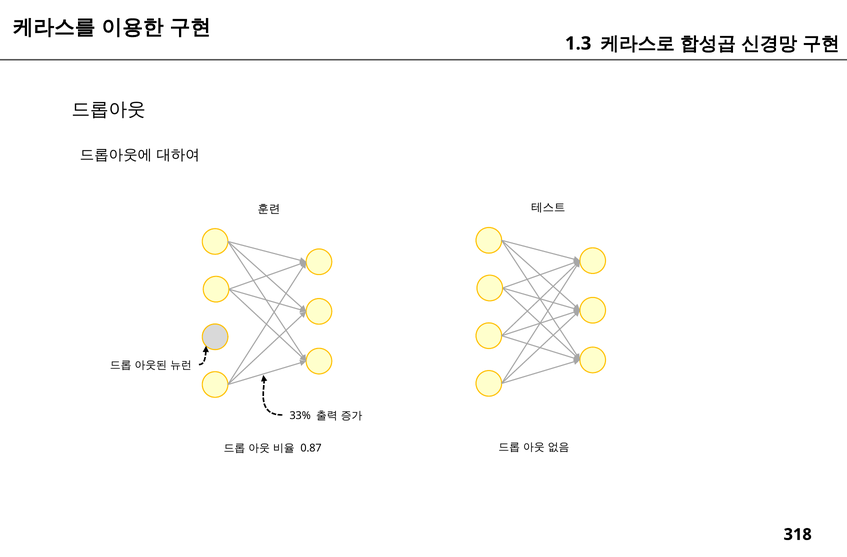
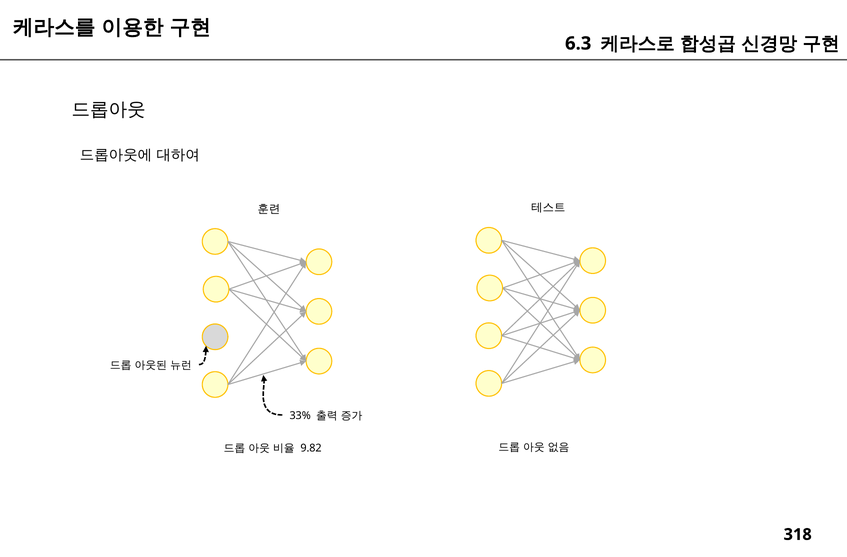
1.3: 1.3 -> 6.3 (578, 43)
0.87: 0.87 -> 9.82 (311, 448)
